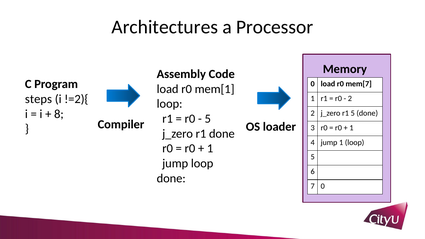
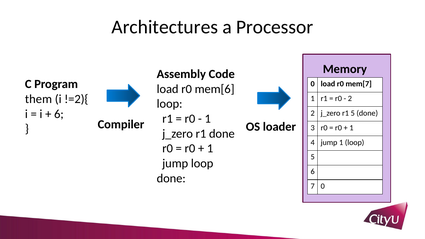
mem[1: mem[1 -> mem[6 (215, 89)
steps: steps -> them (38, 99)
8: 8 -> 6 (59, 114)
5: 5 -> 1 (208, 119)
